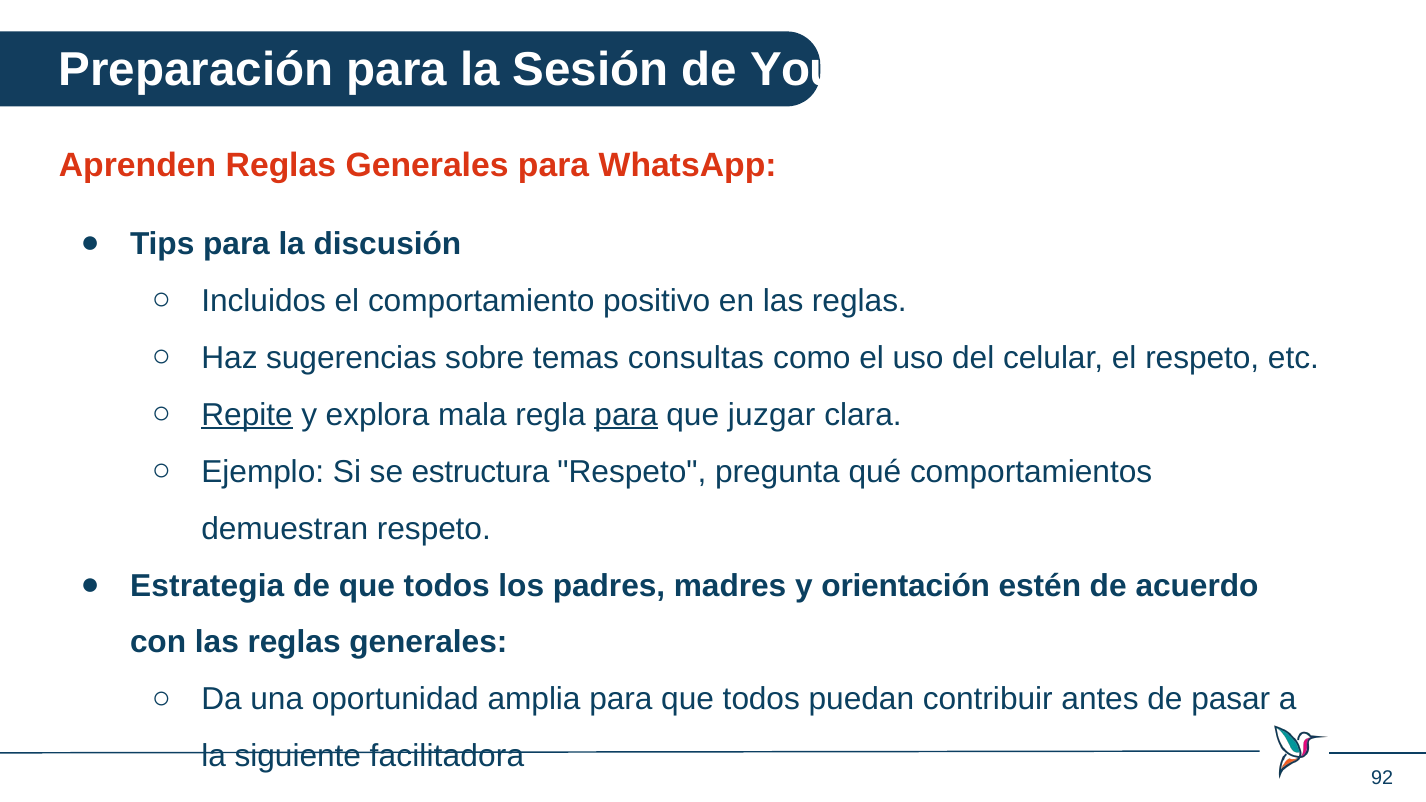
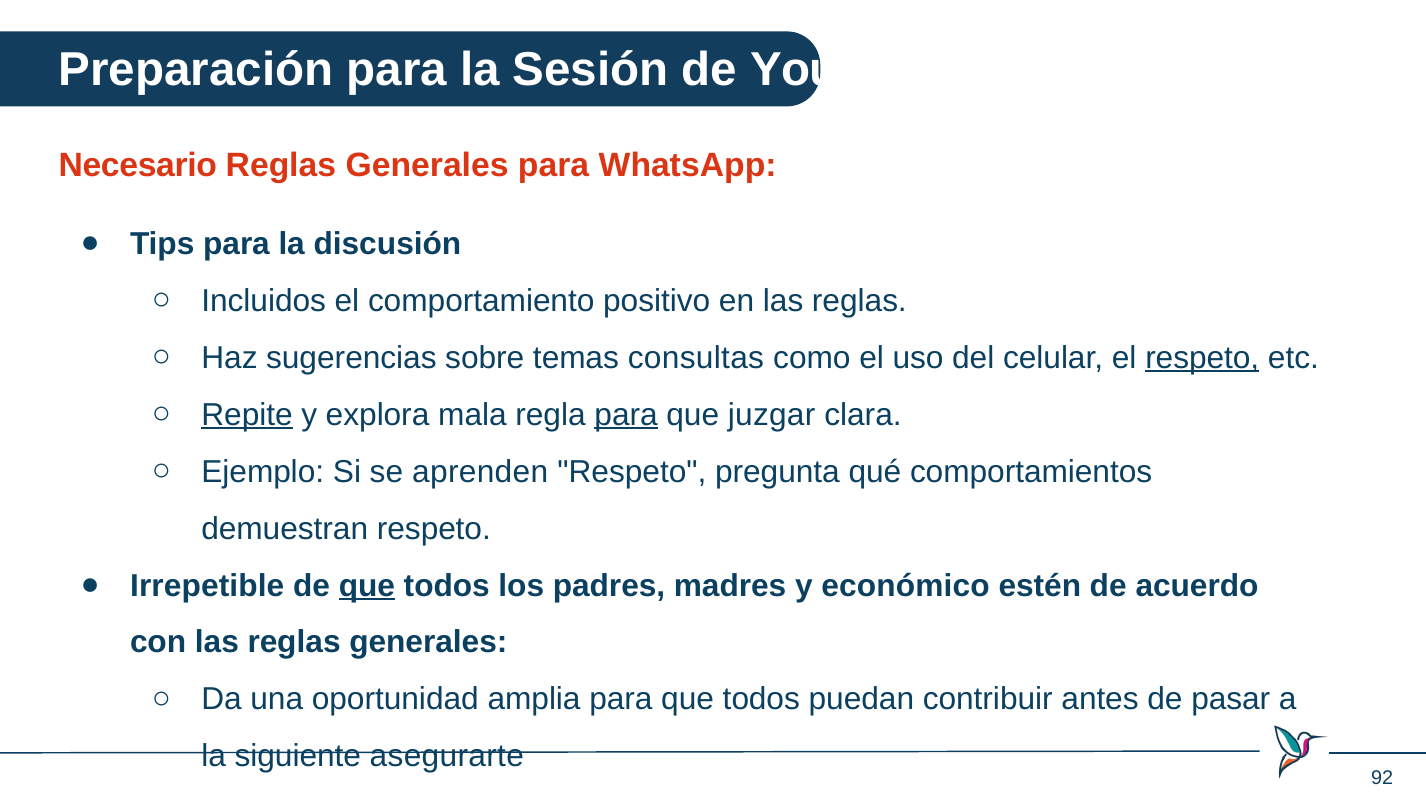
Aprenden: Aprenden -> Necesario (138, 166)
respeto underline: none -> present (1202, 358)
estructura: estructura -> aprenden (480, 472)
Estrategia: Estrategia -> Irrepetible (207, 586)
que underline: none -> present (367, 586)
orientación: orientación -> económico (906, 586)
facilitadora: facilitadora -> asegurarte (447, 757)
